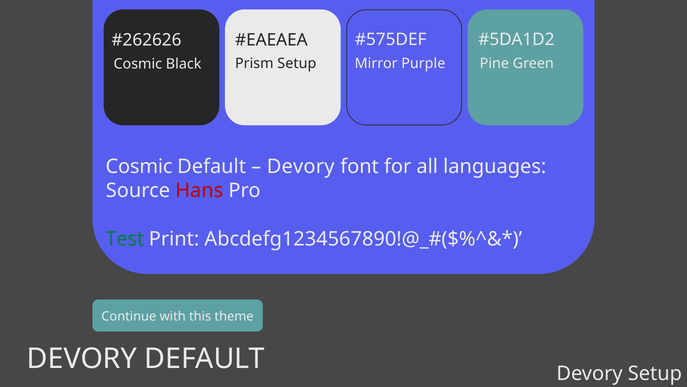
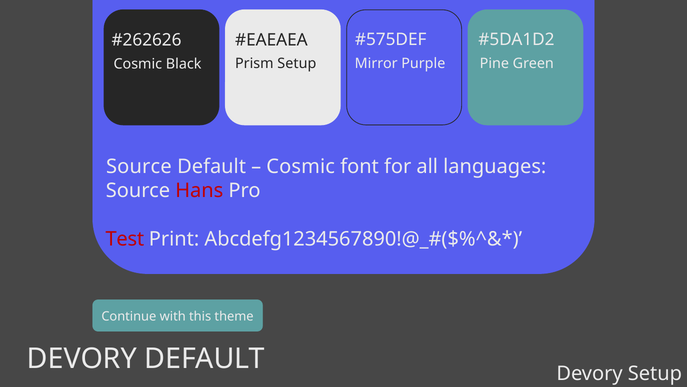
Cosmic: Cosmic -> Source (139, 166)
Devory: Devory -> Cosmic (301, 166)
Test colour: green -> red (125, 239)
